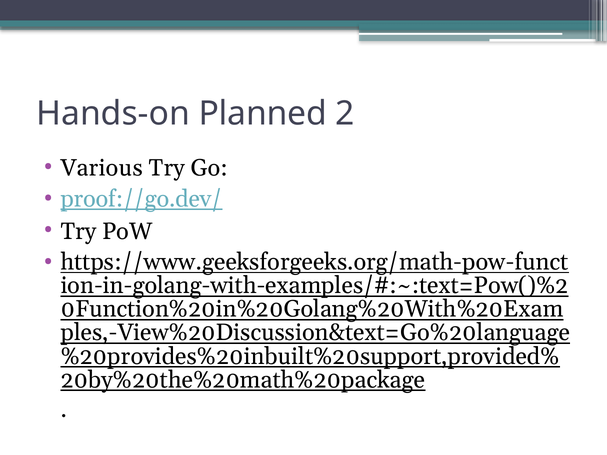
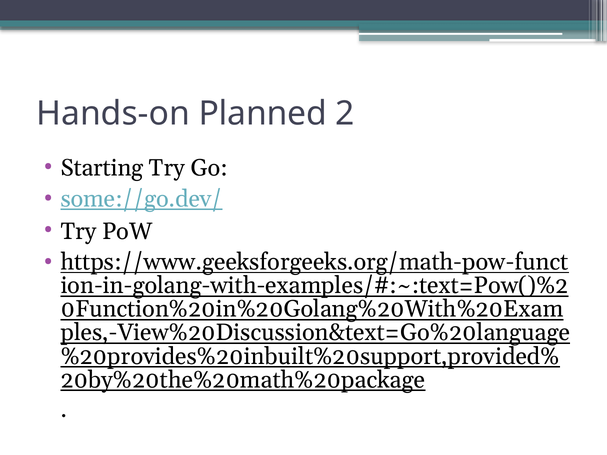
Various: Various -> Starting (102, 168)
proof://go.dev/: proof://go.dev/ -> some://go.dev/ (142, 199)
